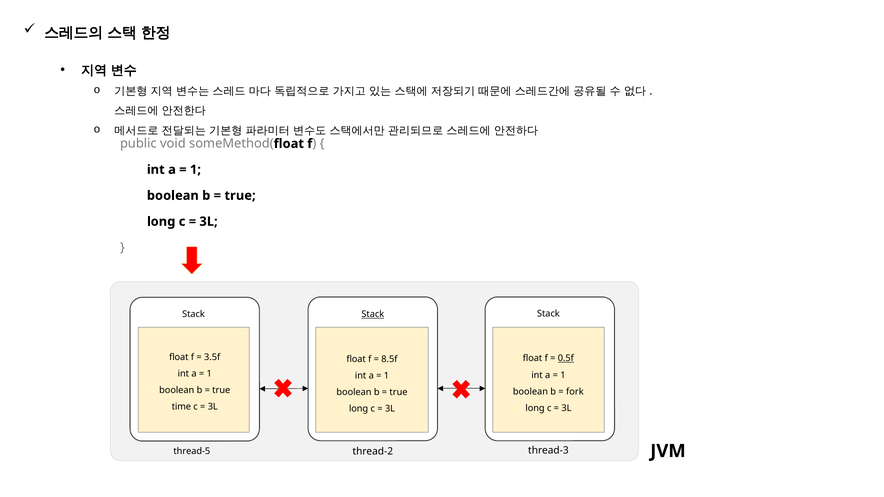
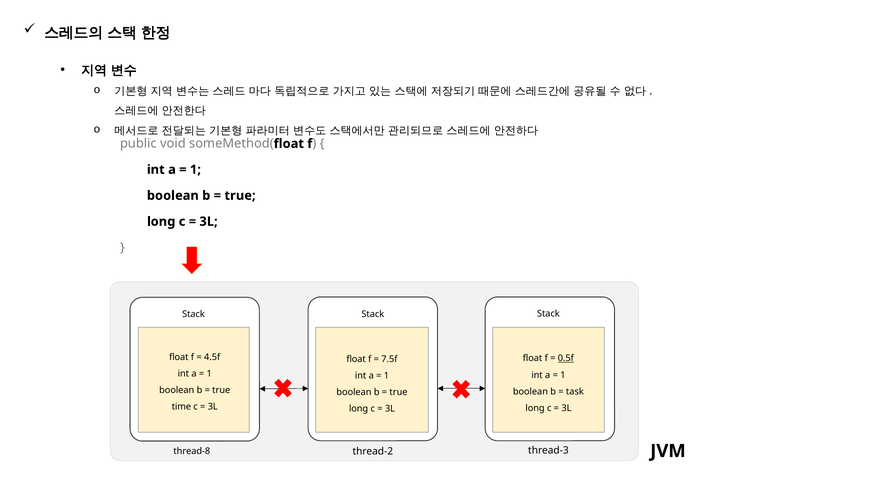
Stack underline: present -> none (373, 314)
3.5f: 3.5f -> 4.5f (212, 357)
8.5f: 8.5f -> 7.5f (389, 359)
fork: fork -> task (575, 392)
thread-5: thread-5 -> thread-8 (192, 451)
